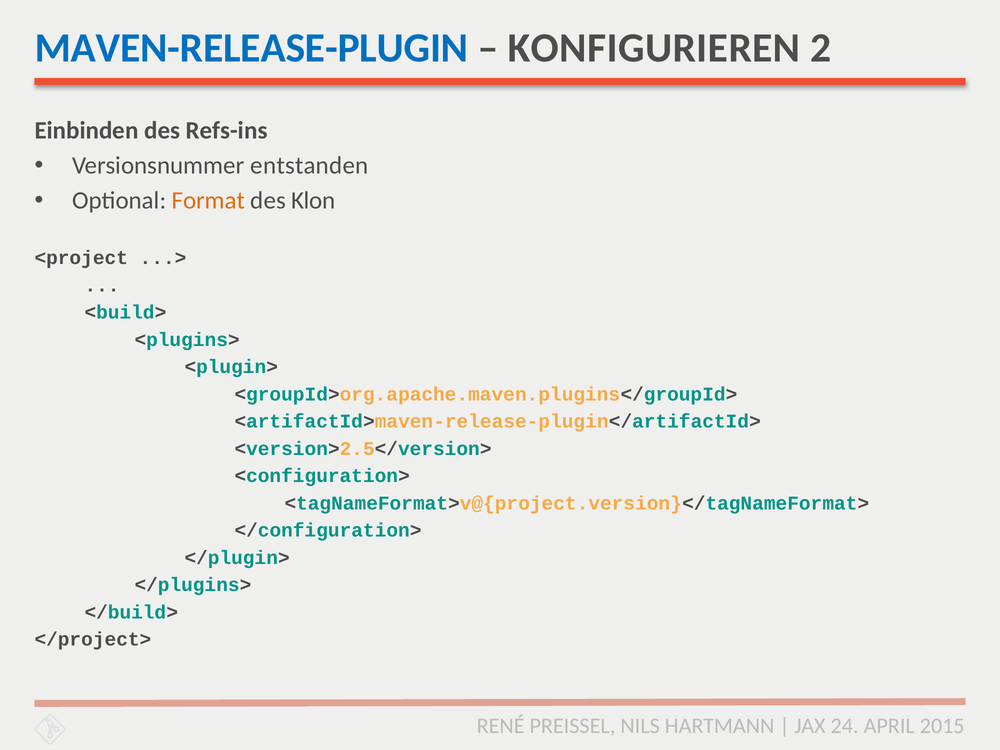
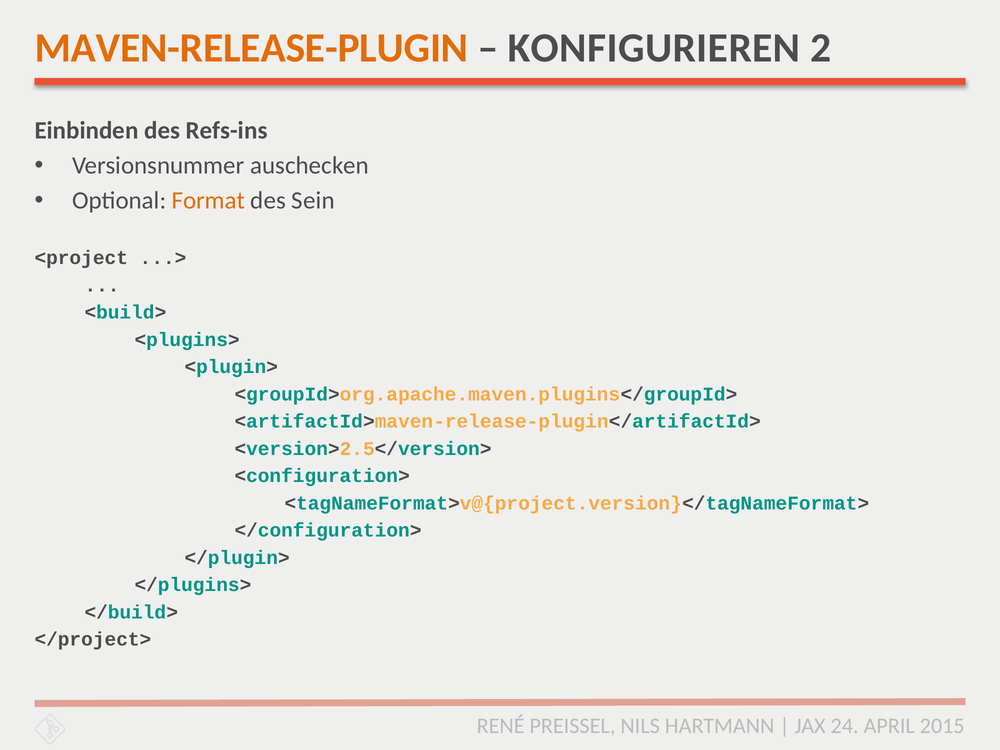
MAVEN-RELEASE-PLUGIN colour: blue -> orange (251, 48)
entstanden: entstanden -> auschecken (310, 166)
Klon: Klon -> Sein (313, 201)
